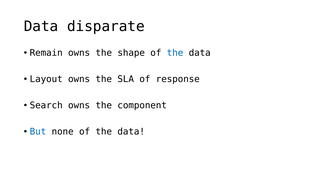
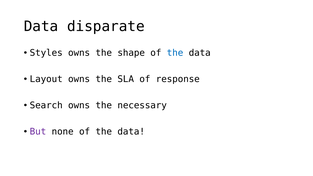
Remain: Remain -> Styles (46, 53)
component: component -> necessary (142, 105)
But colour: blue -> purple (38, 132)
